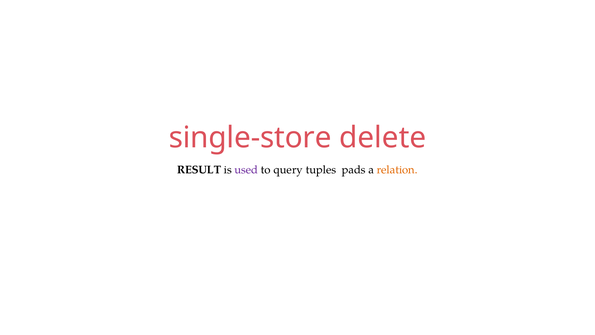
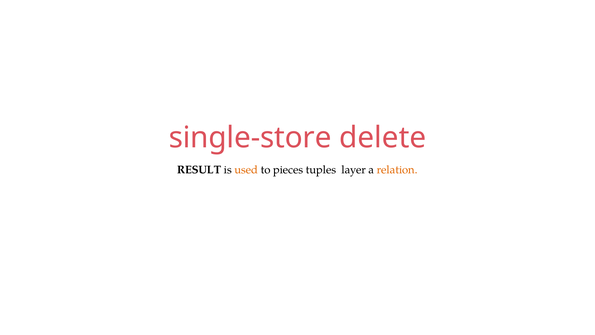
used colour: purple -> orange (246, 170)
query: query -> pieces (288, 170)
pads: pads -> layer (354, 170)
